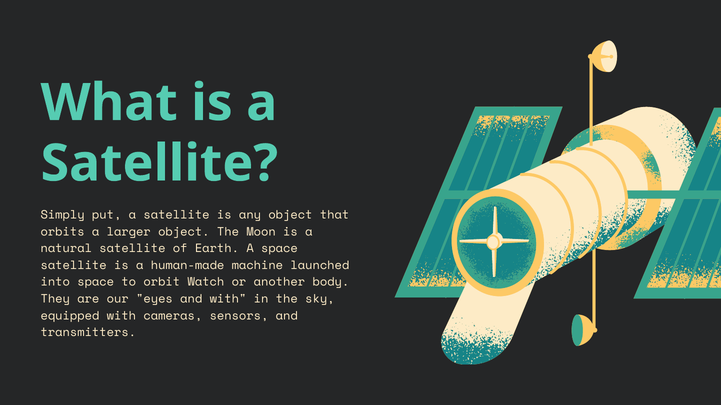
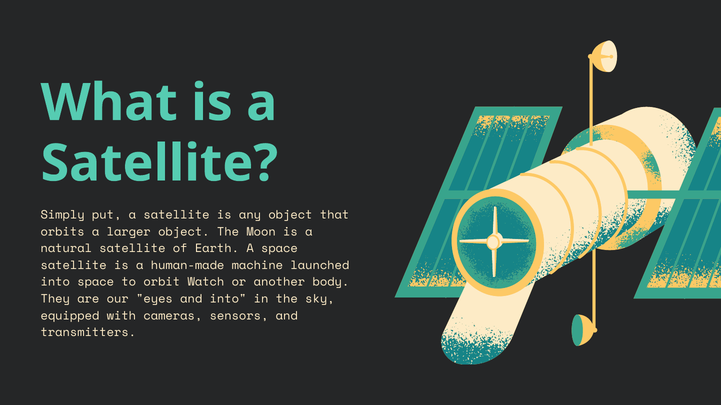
and with: with -> into (228, 299)
